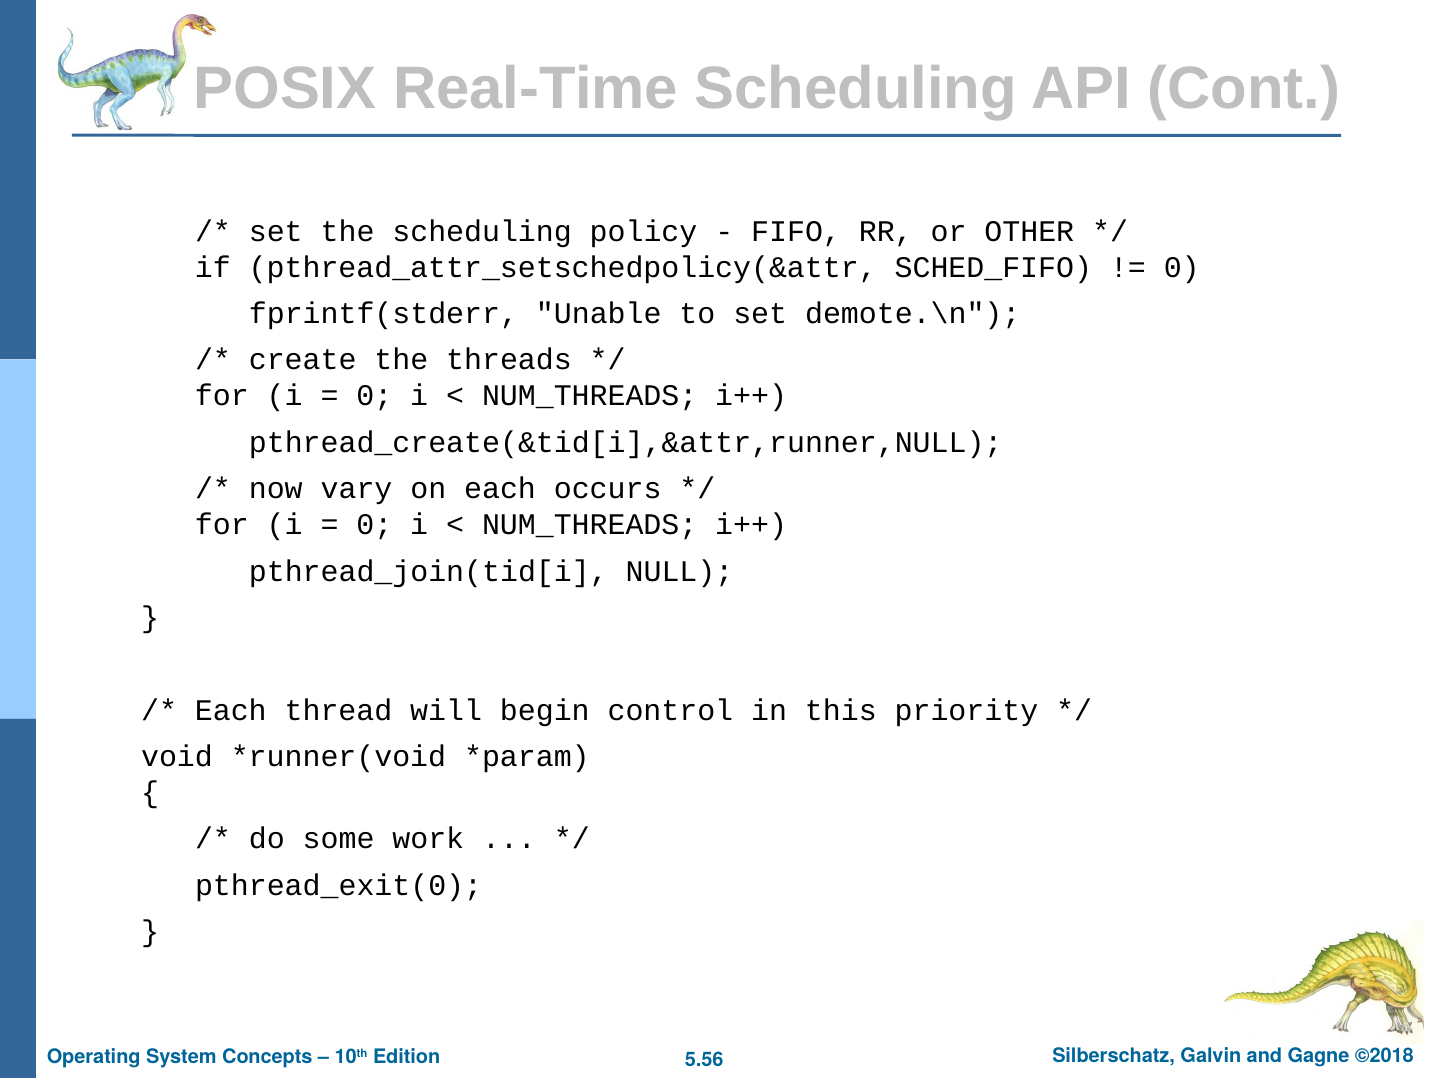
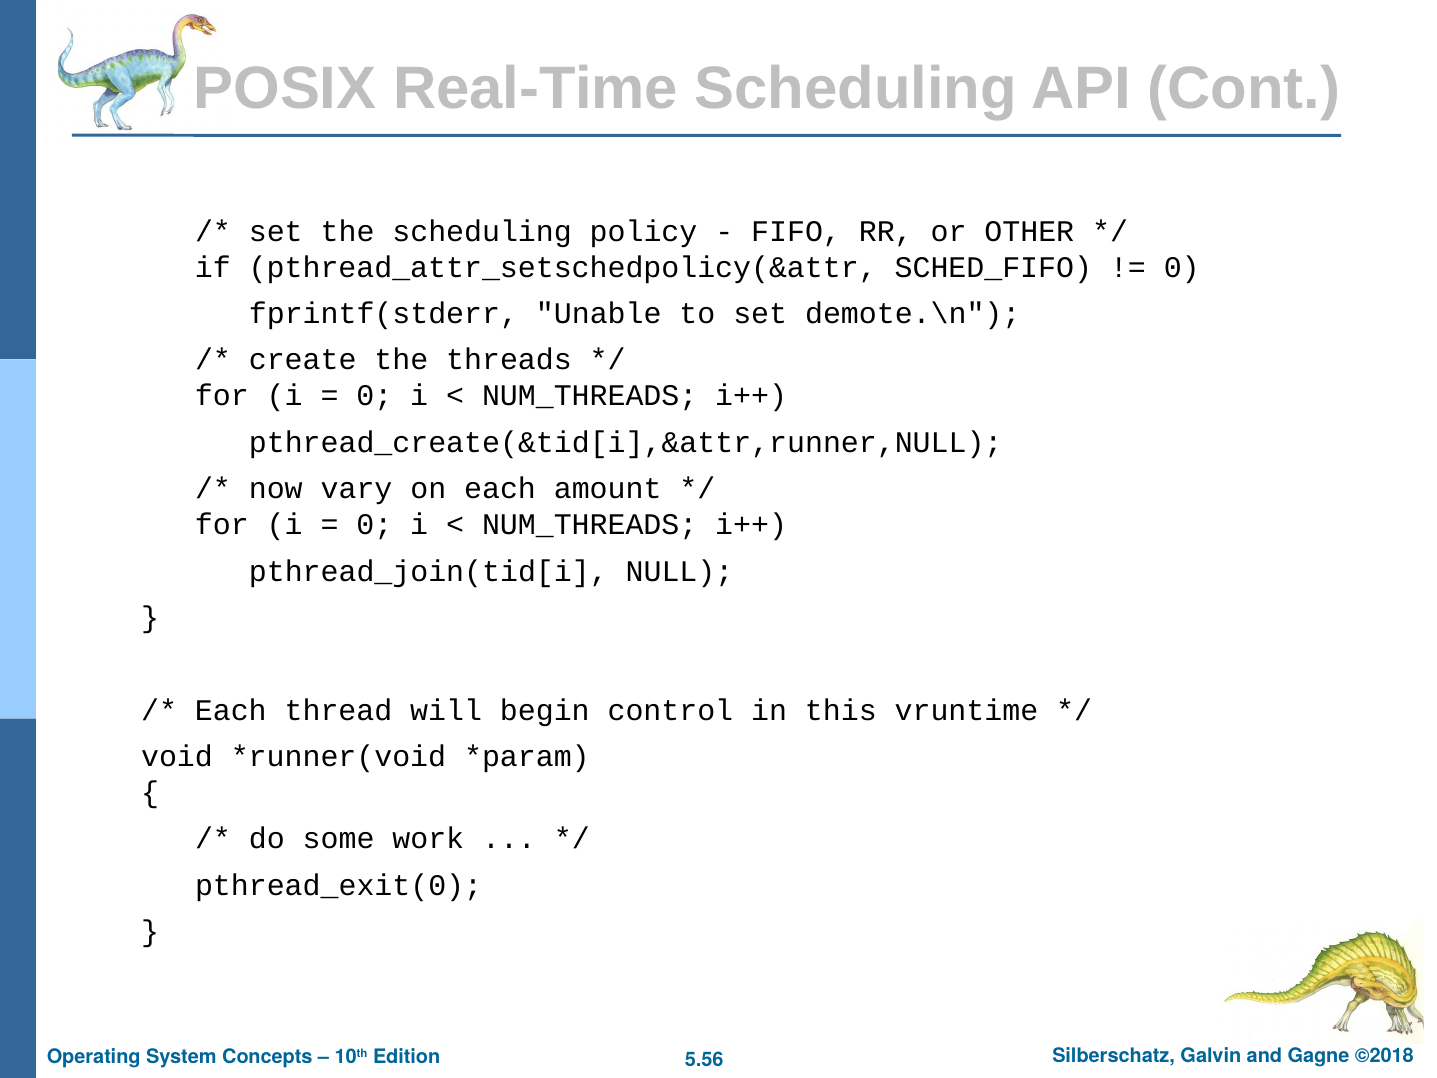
occurs: occurs -> amount (608, 489)
priority: priority -> vruntime (966, 710)
